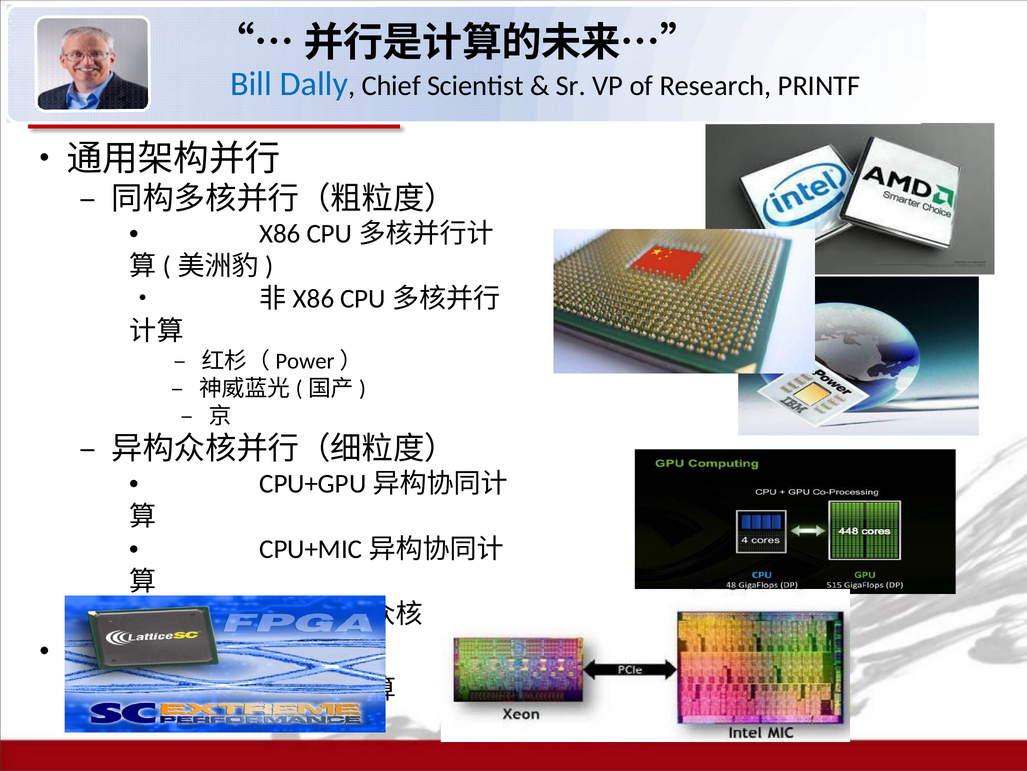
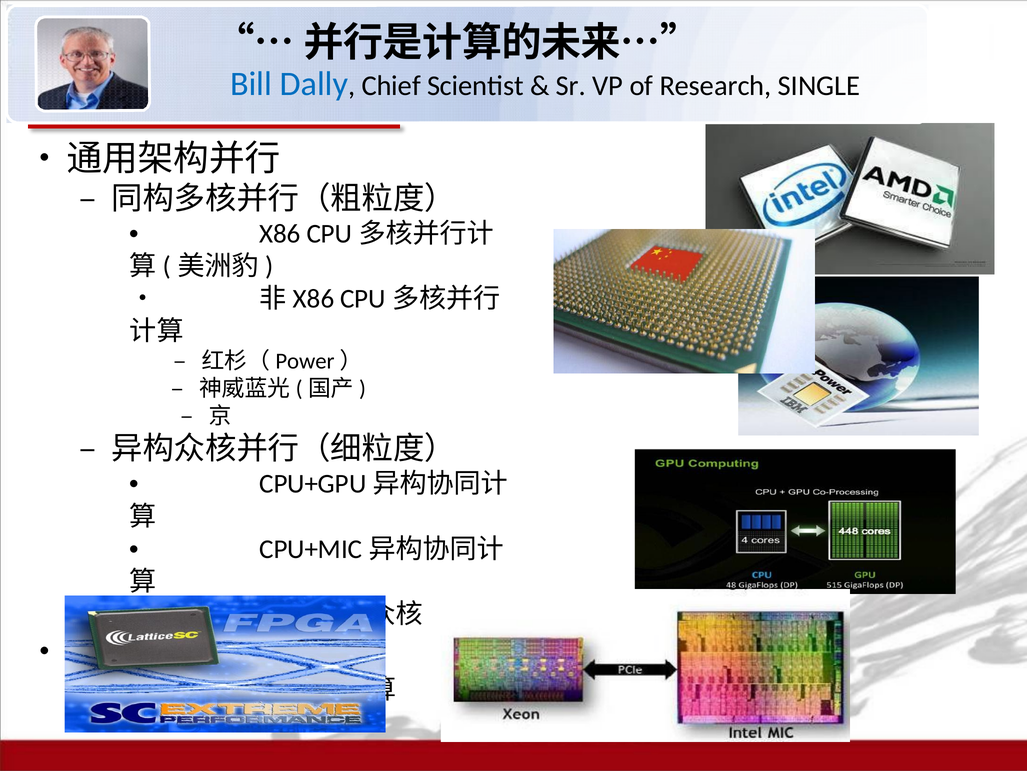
PRINTF: PRINTF -> SINGLE (819, 86)
